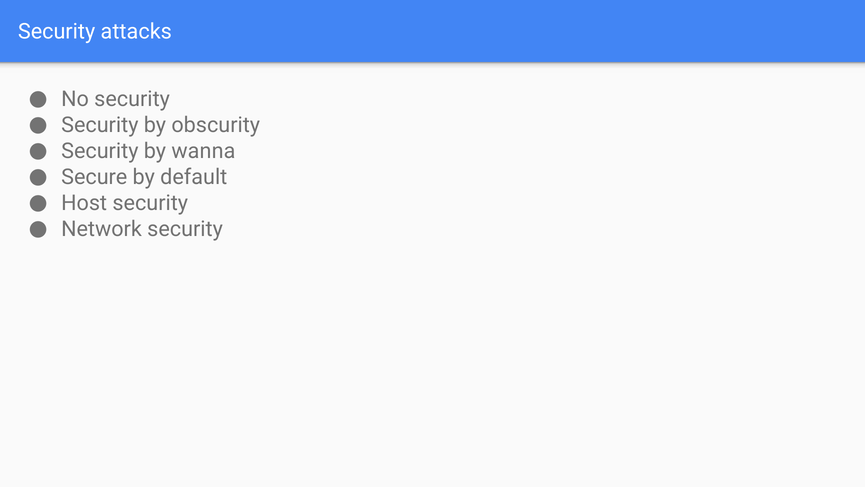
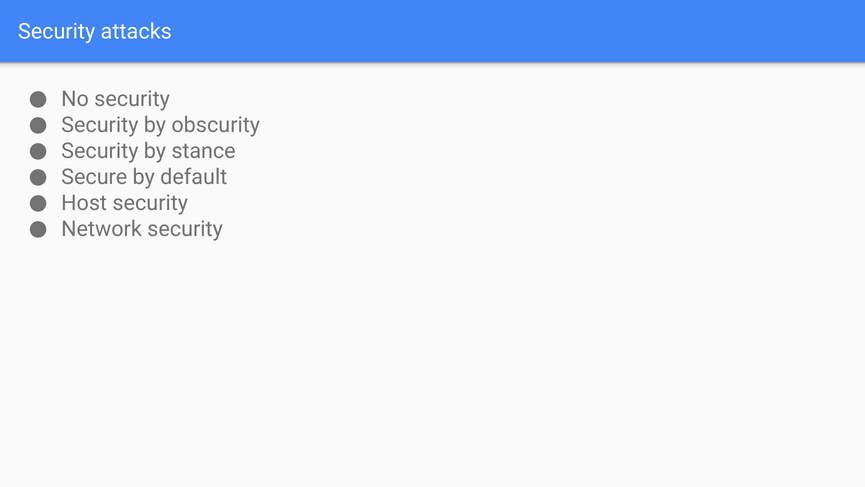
wanna: wanna -> stance (204, 151)
